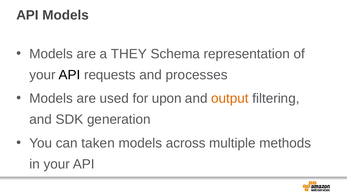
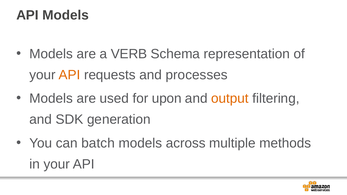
THEY: THEY -> VERB (129, 54)
API colour: black -> orange (69, 75)
taken: taken -> batch (98, 143)
